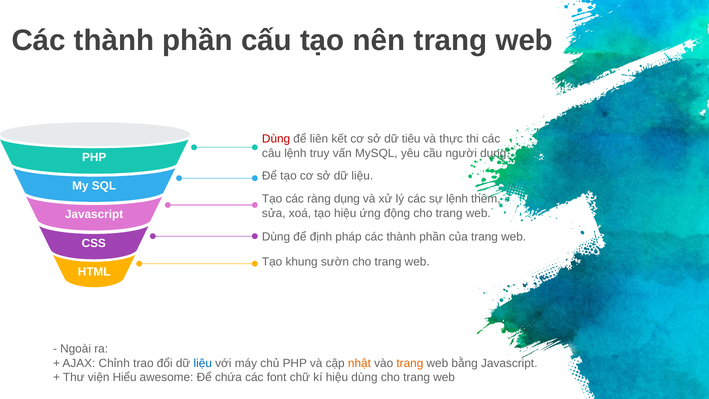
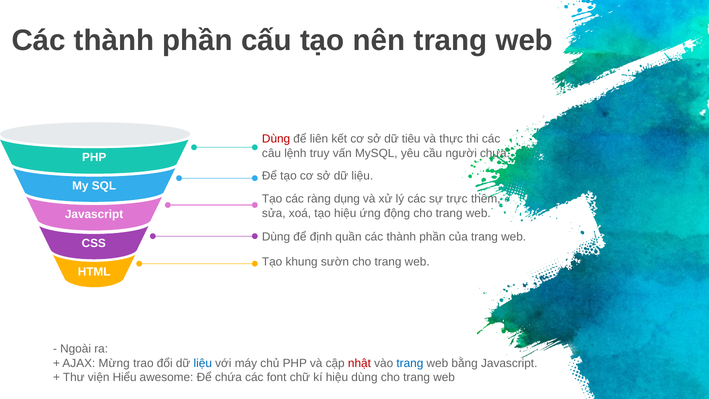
người dụng: dụng -> chưa (495, 153)
sự lệnh: lệnh -> trực (457, 199)
pháp: pháp -> quần (348, 237)
Chỉnh: Chỉnh -> Mừng (114, 363)
nhật colour: orange -> red (359, 363)
trang colour: orange -> blue (410, 363)
